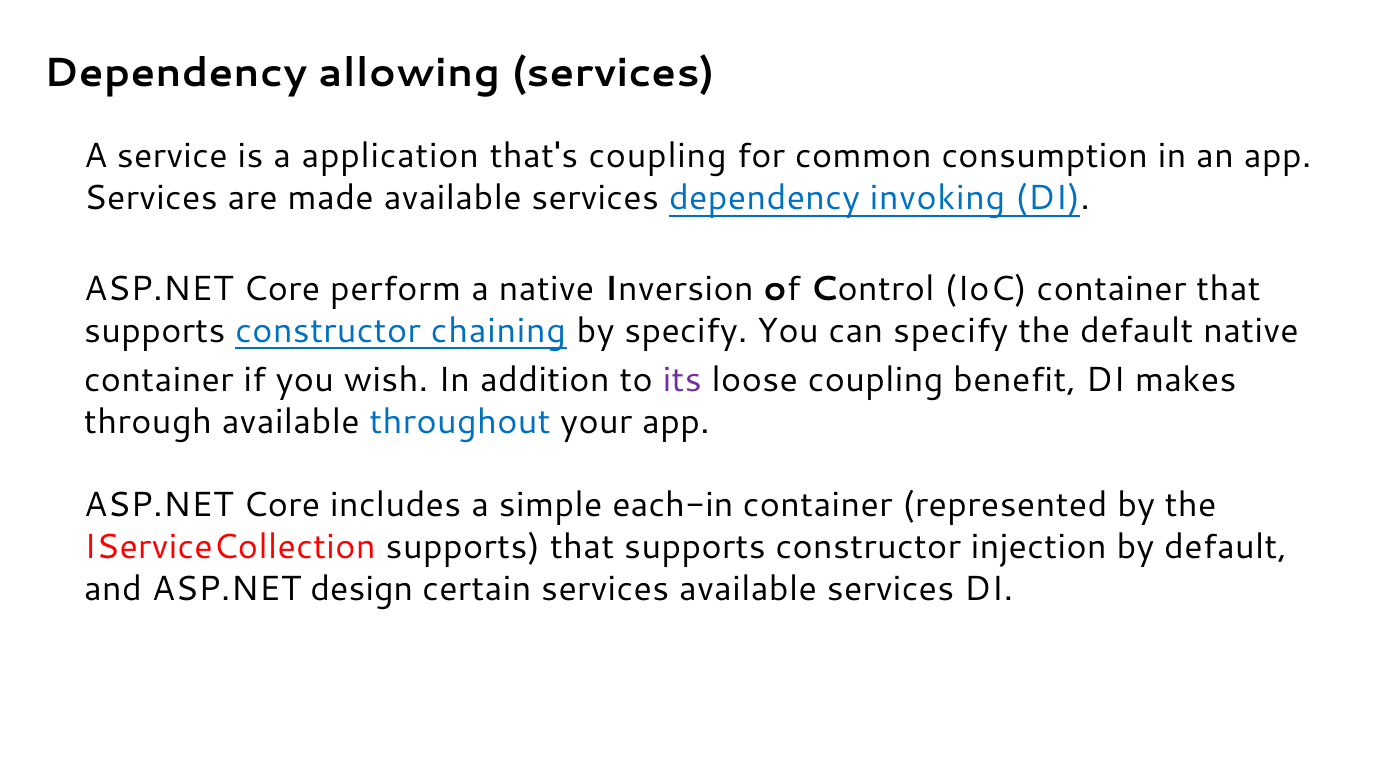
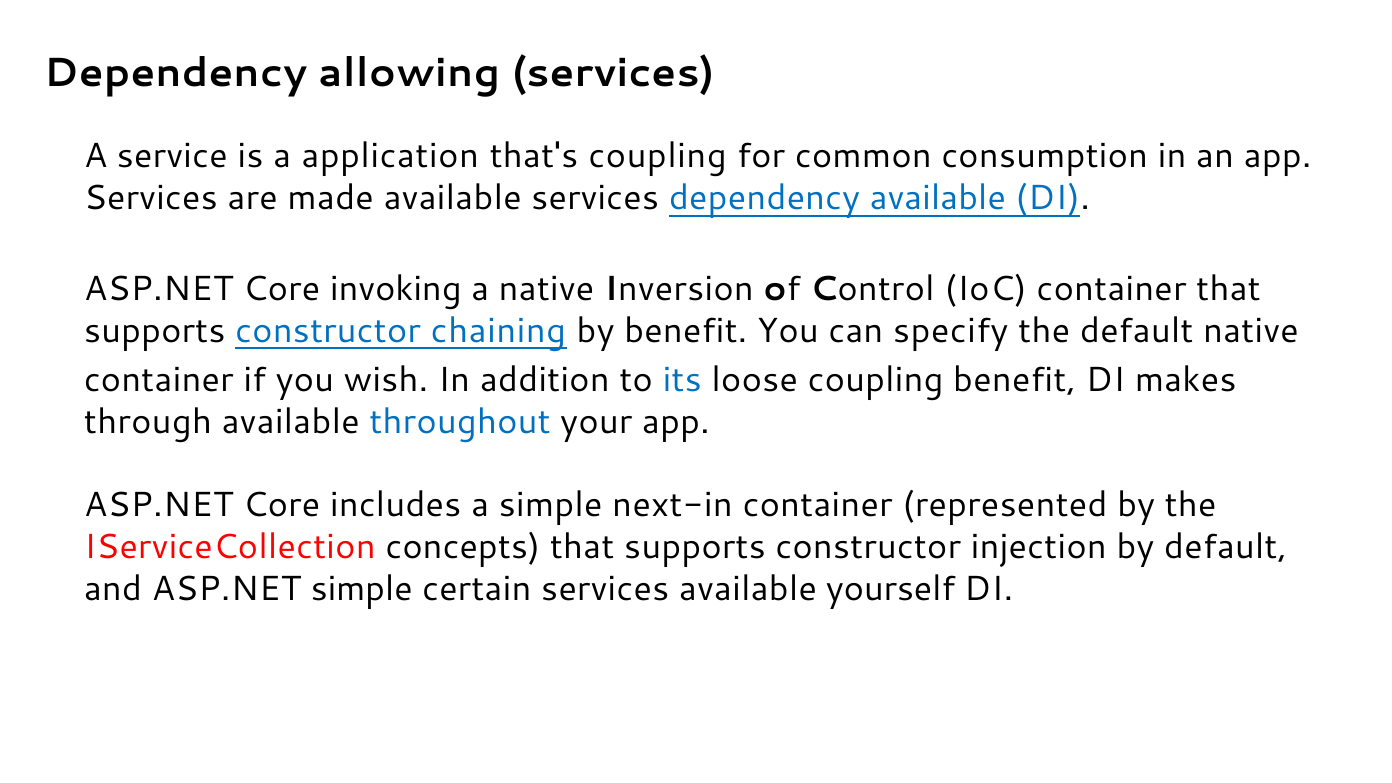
dependency invoking: invoking -> available (938, 198)
perform: perform -> invoking (396, 289)
by specify: specify -> benefit (686, 331)
its colour: purple -> blue (682, 380)
each-in: each-in -> next-in (673, 506)
IServiceCollection supports: supports -> concepts (463, 547)
ASP.NET design: design -> simple (362, 589)
services available services: services -> yourself (891, 589)
